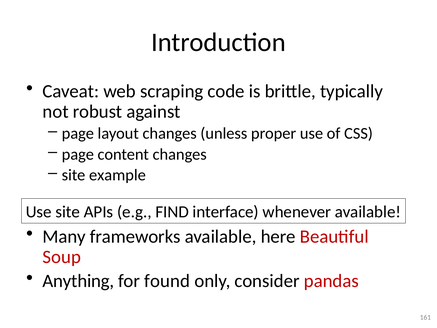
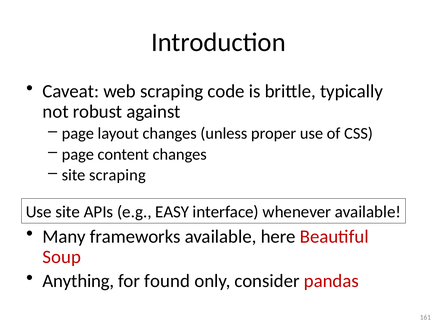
site example: example -> scraping (117, 175)
FIND: FIND -> EASY (172, 212)
